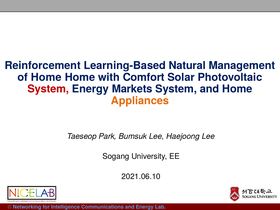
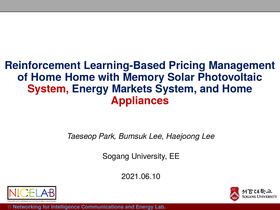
Natural: Natural -> Pricing (187, 66)
Comfort: Comfort -> Memory (144, 77)
Appliances colour: orange -> red (140, 101)
